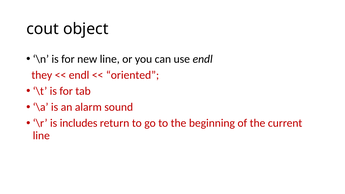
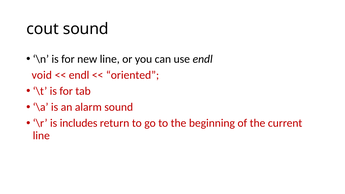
cout object: object -> sound (86, 29)
they: they -> void (42, 75)
